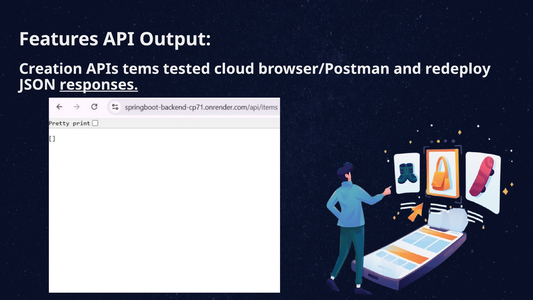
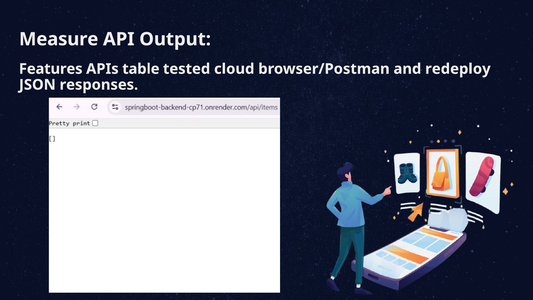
Features: Features -> Measure (59, 39)
Creation: Creation -> Features (51, 69)
tems: tems -> table (141, 69)
responses underline: present -> none (99, 85)
